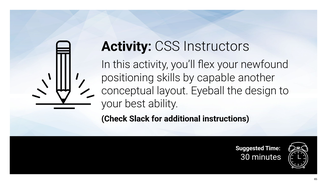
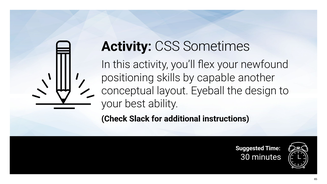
Instructors: Instructors -> Sometimes (217, 46)
